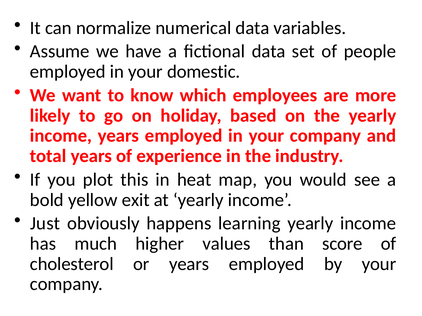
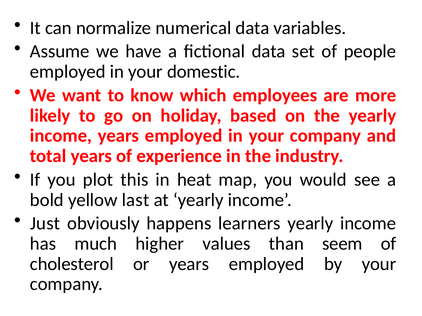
exit: exit -> last (136, 200)
learning: learning -> learners (249, 224)
score: score -> seem (342, 244)
